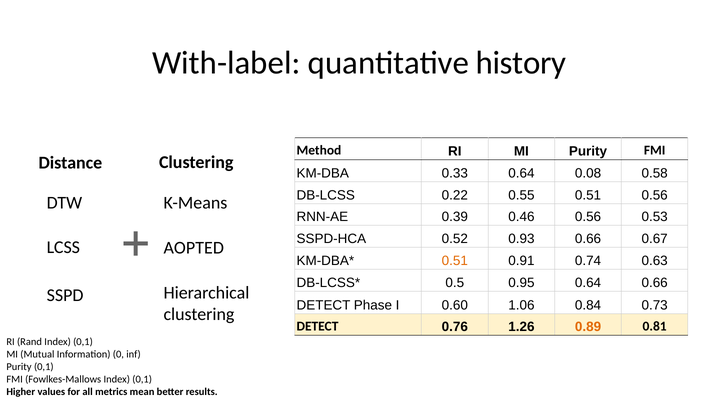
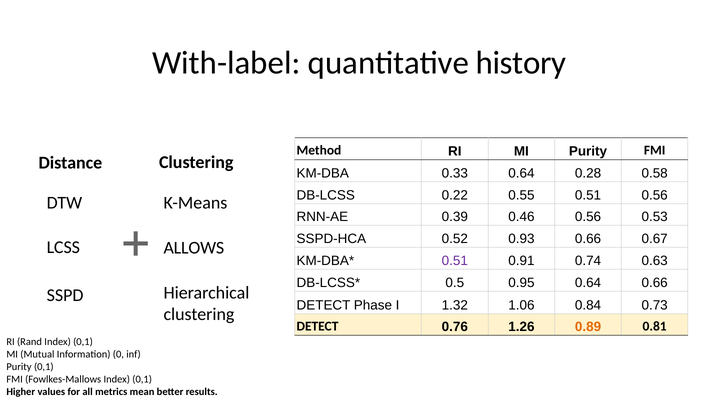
0.08: 0.08 -> 0.28 (588, 173)
AOPTED: AOPTED -> ALLOWS (194, 248)
0.51 colour: orange -> purple (455, 261)
0.60: 0.60 -> 1.32 (455, 305)
